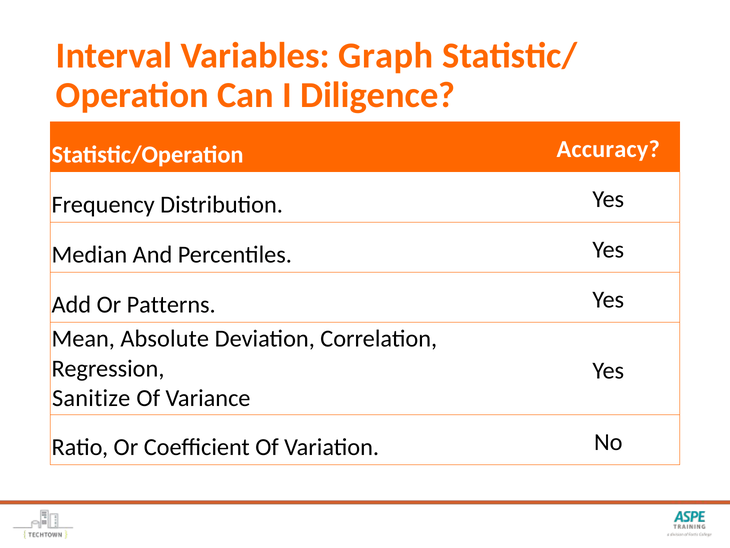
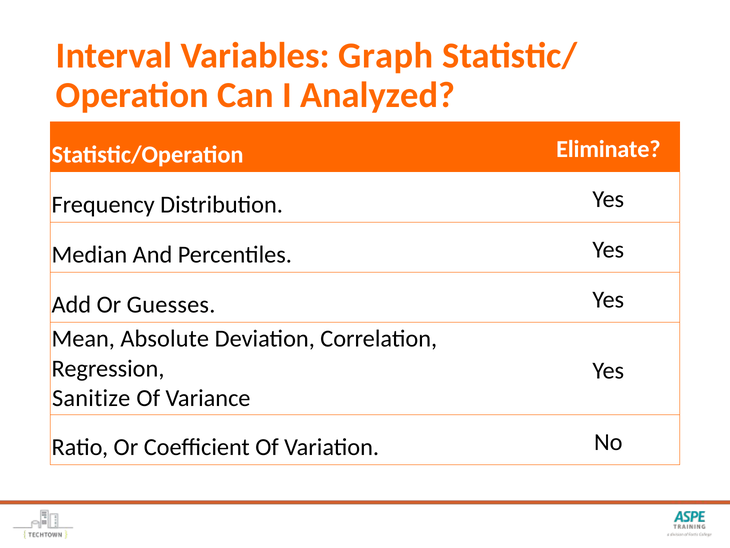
Diligence: Diligence -> Analyzed (378, 95)
Accuracy: Accuracy -> Eliminate (608, 149)
Patterns: Patterns -> Guesses (171, 305)
